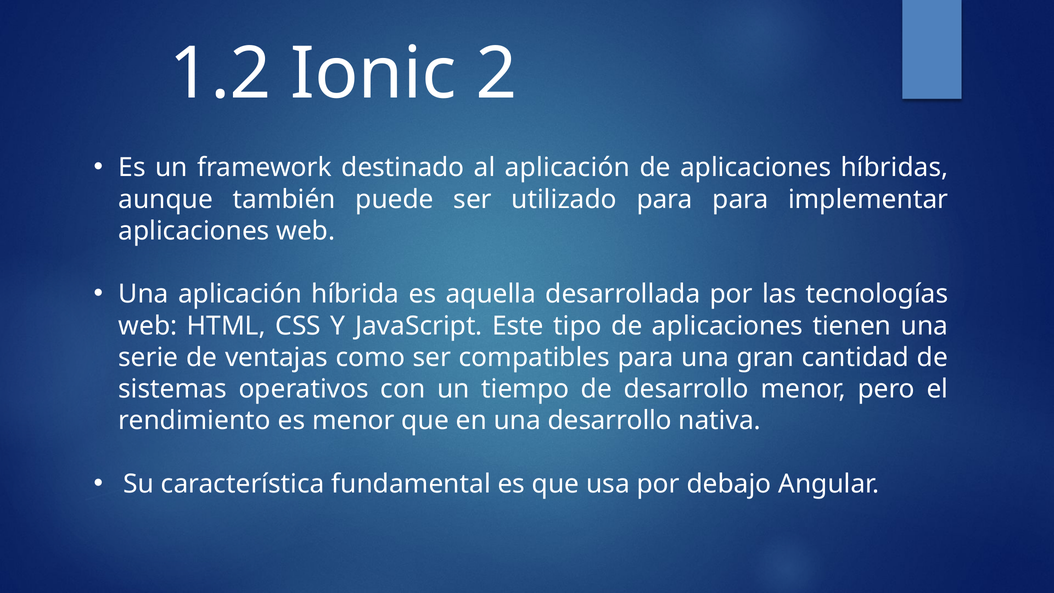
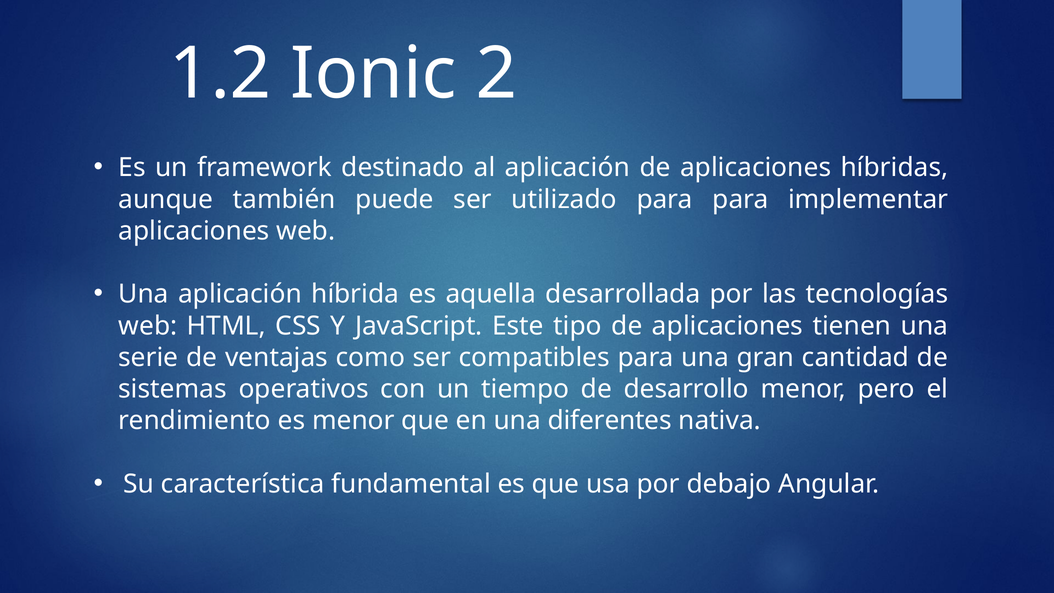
una desarrollo: desarrollo -> diferentes (610, 421)
